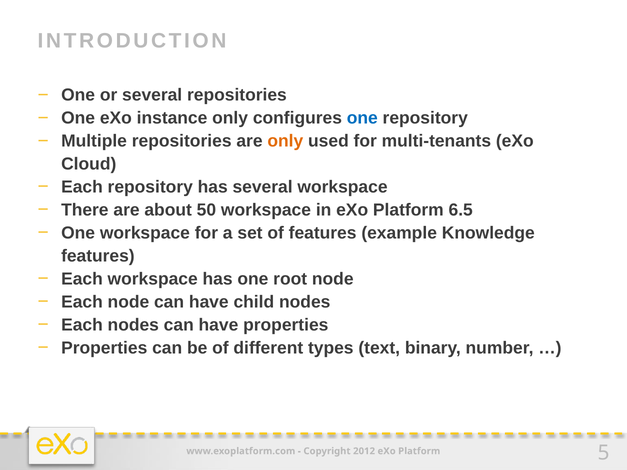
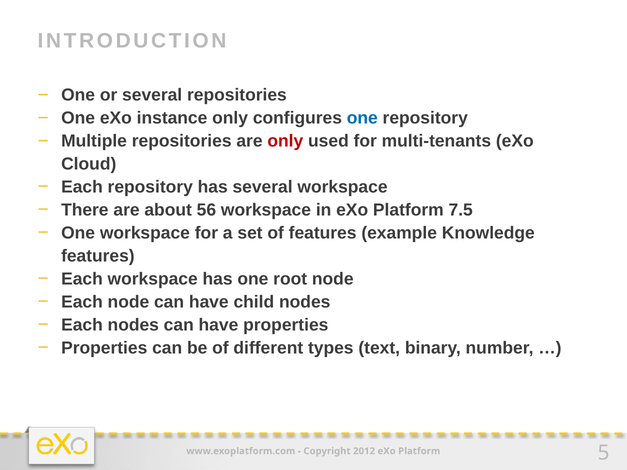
only colour: orange -> red (285, 141)
50: 50 -> 56 (206, 210)
6.5: 6.5 -> 7.5 (461, 210)
